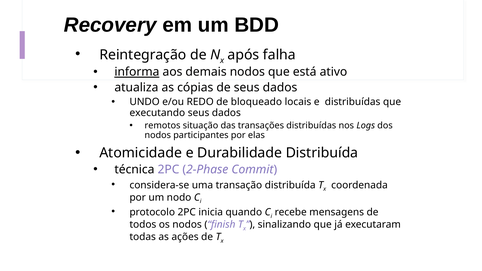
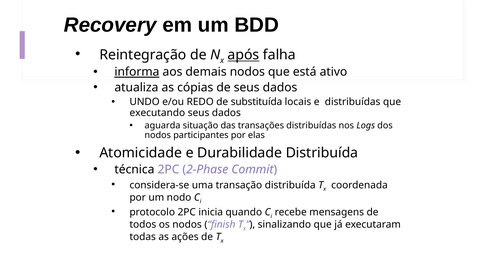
após underline: none -> present (244, 55)
bloqueado: bloqueado -> substituída (256, 102)
remotos: remotos -> aguarda (162, 126)
